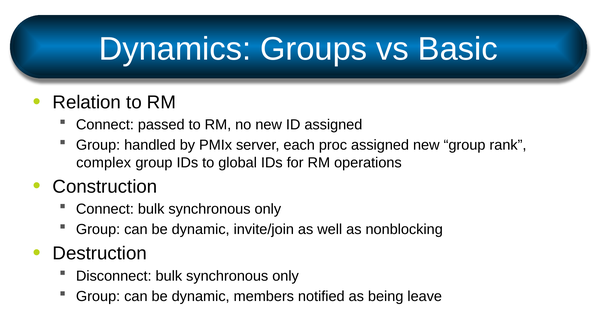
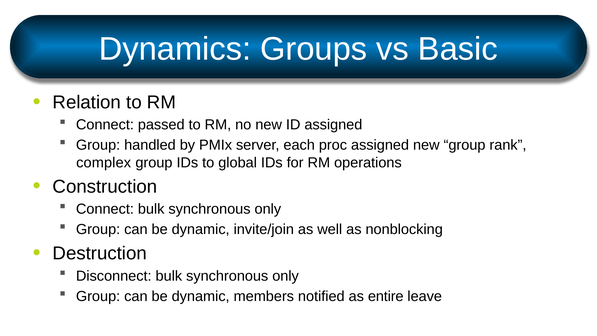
being: being -> entire (386, 296)
